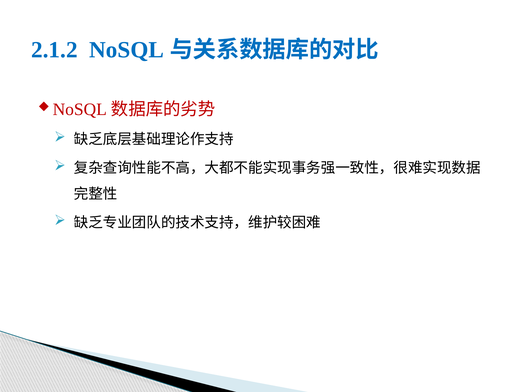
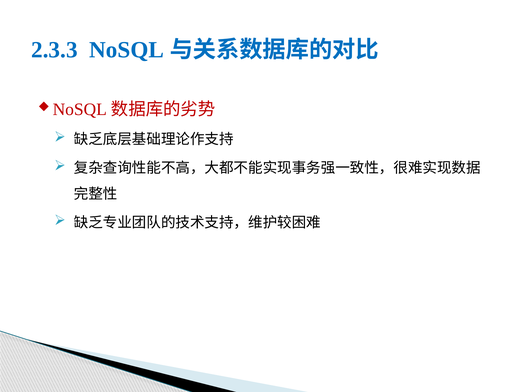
2.1.2: 2.1.2 -> 2.3.3 (54, 50)
